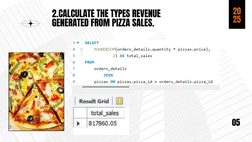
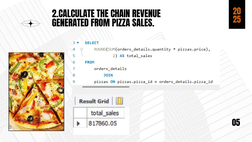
TYPES: TYPES -> CHAIN (120, 14)
